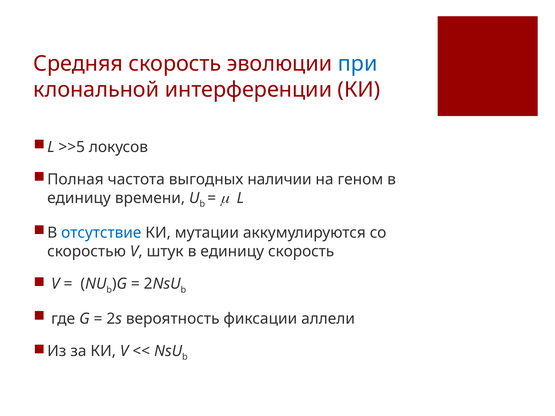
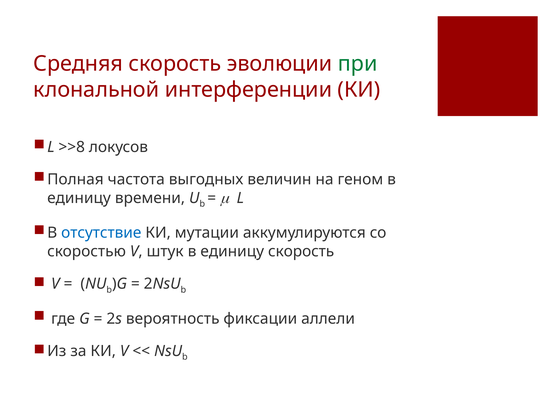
при colour: blue -> green (358, 64)
>>5: >>5 -> >>8 (72, 147)
наличии: наличии -> величин (279, 180)
